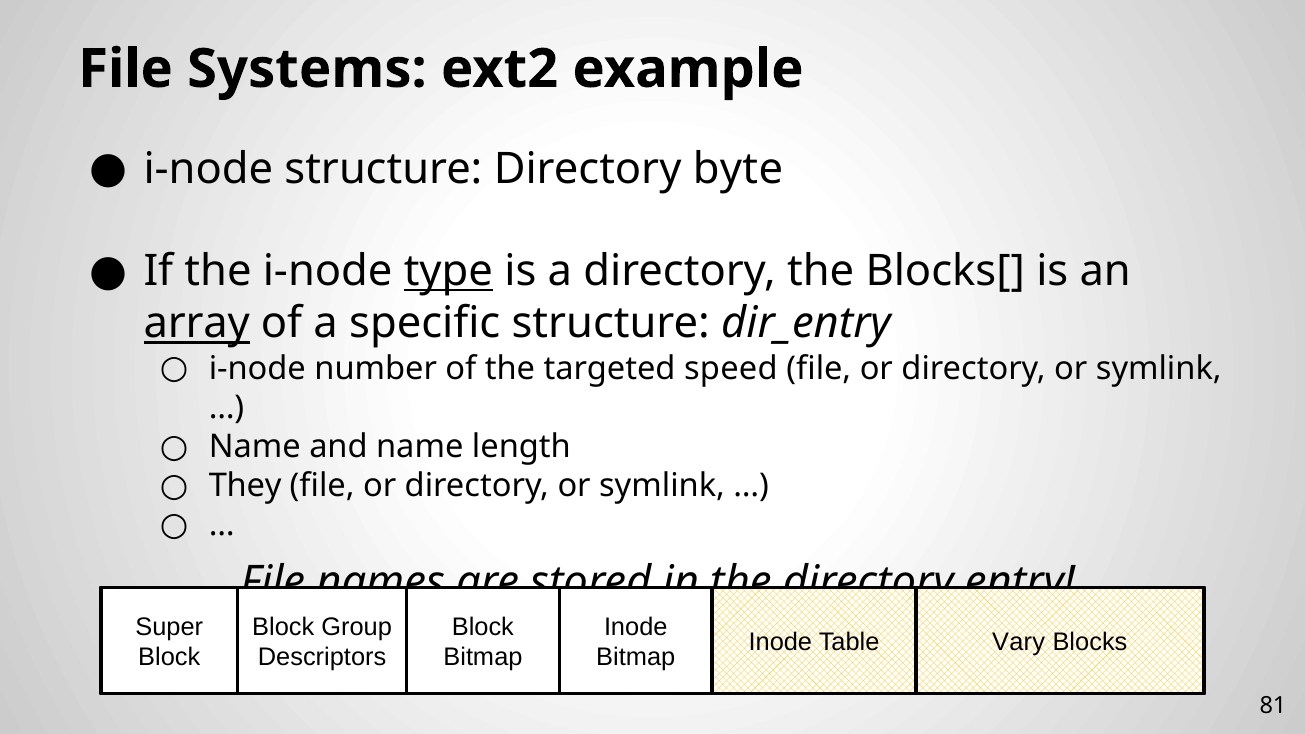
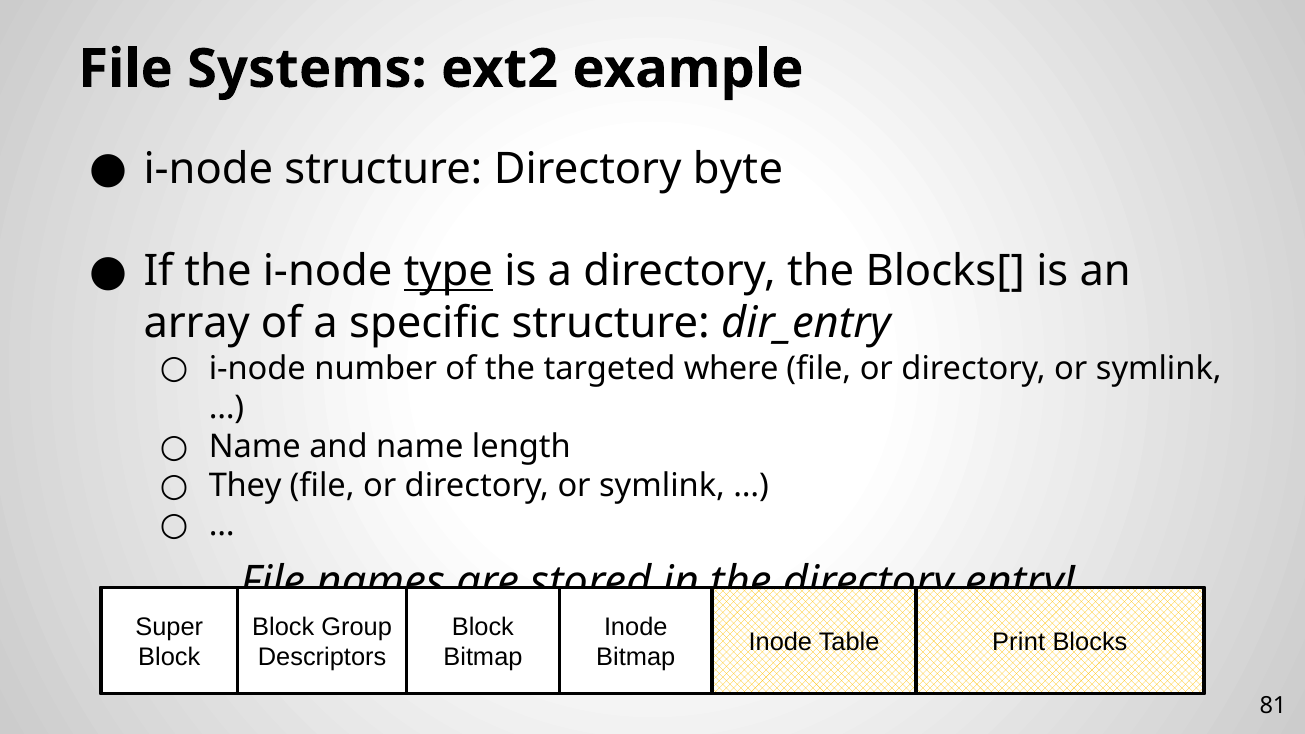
array underline: present -> none (197, 324)
speed: speed -> where (731, 368)
Vary: Vary -> Print (1019, 642)
